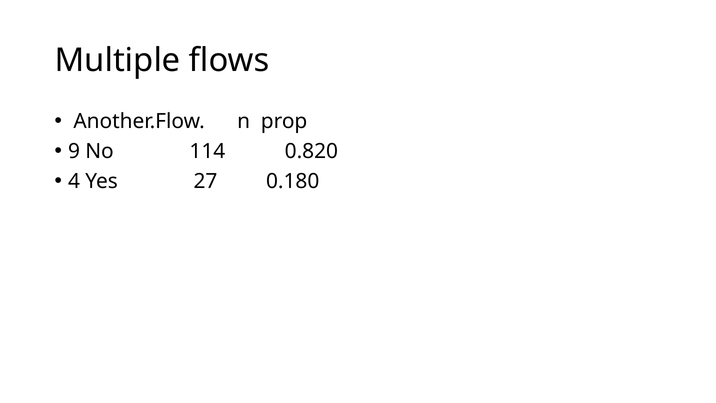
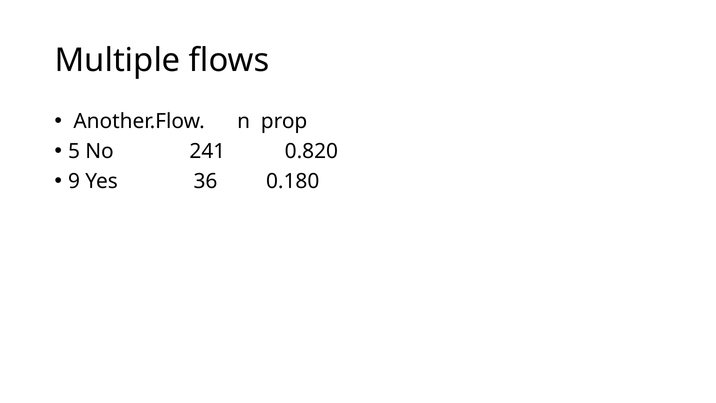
9: 9 -> 5 (74, 151)
114: 114 -> 241 (207, 151)
4: 4 -> 9 (74, 181)
27: 27 -> 36 (205, 181)
